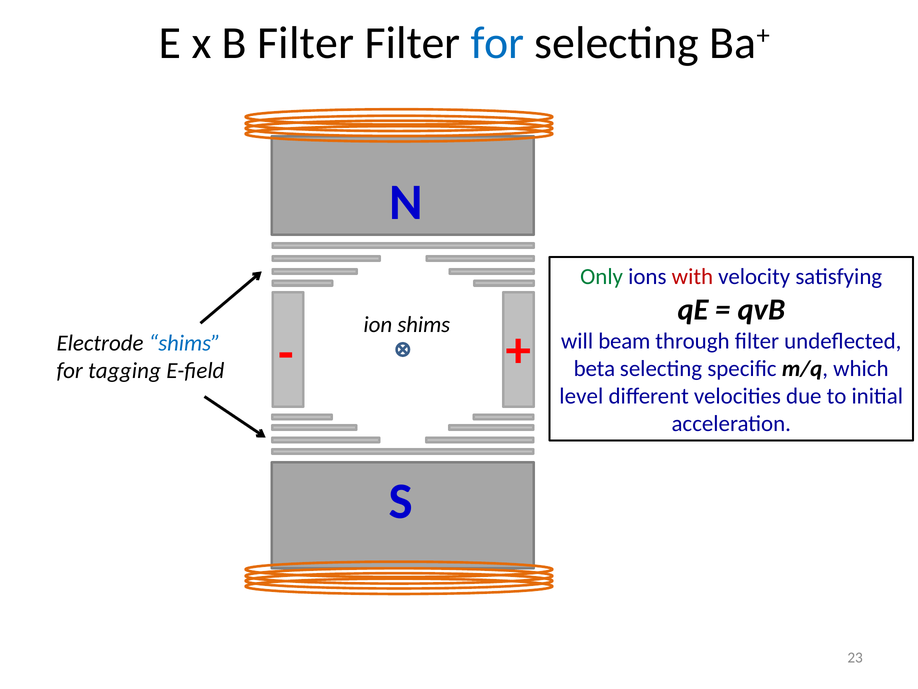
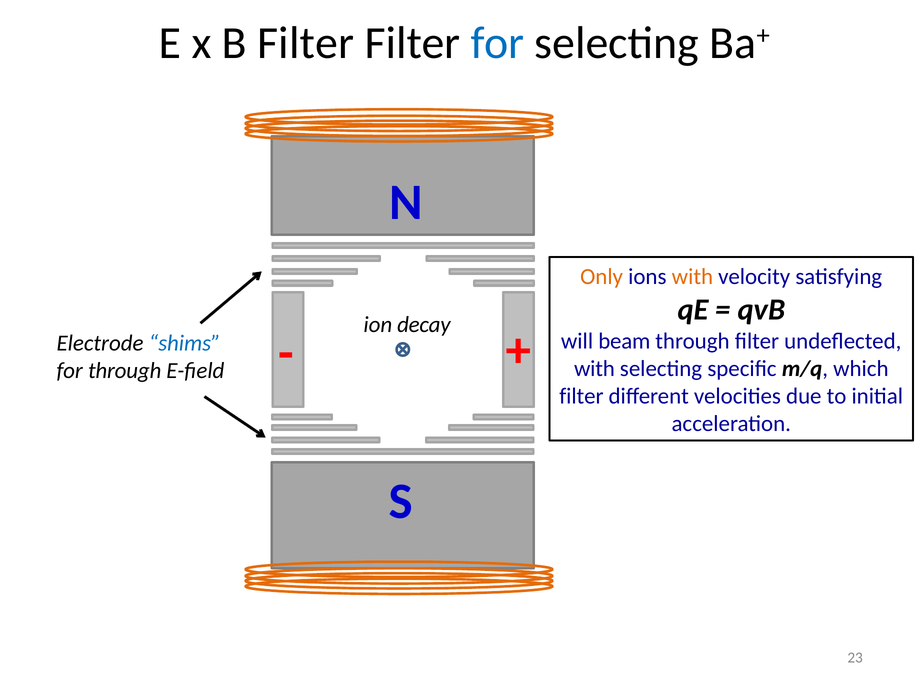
Only colour: green -> orange (602, 277)
with colour: red -> orange (692, 277)
ion shims: shims -> decay (424, 324)
beta: beta -> with (594, 368)
for tagging: tagging -> through (125, 370)
level: level -> filter (581, 396)
